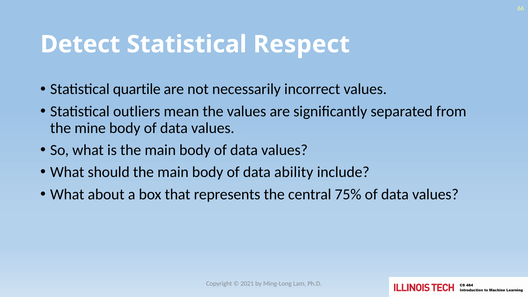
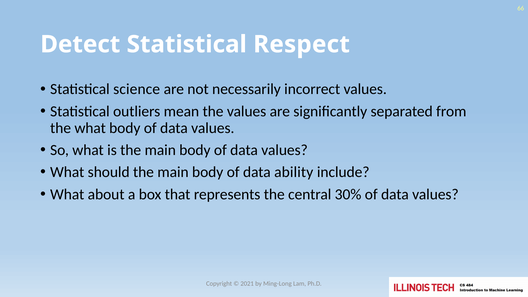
quartile: quartile -> science (137, 89)
the mine: mine -> what (90, 128)
75%: 75% -> 30% (348, 194)
